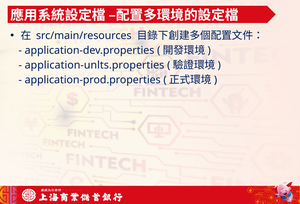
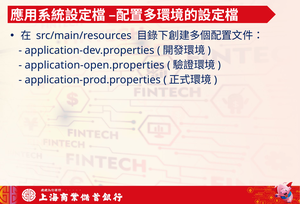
application-unlts.properties: application-unlts.properties -> application-open.properties (95, 65)
